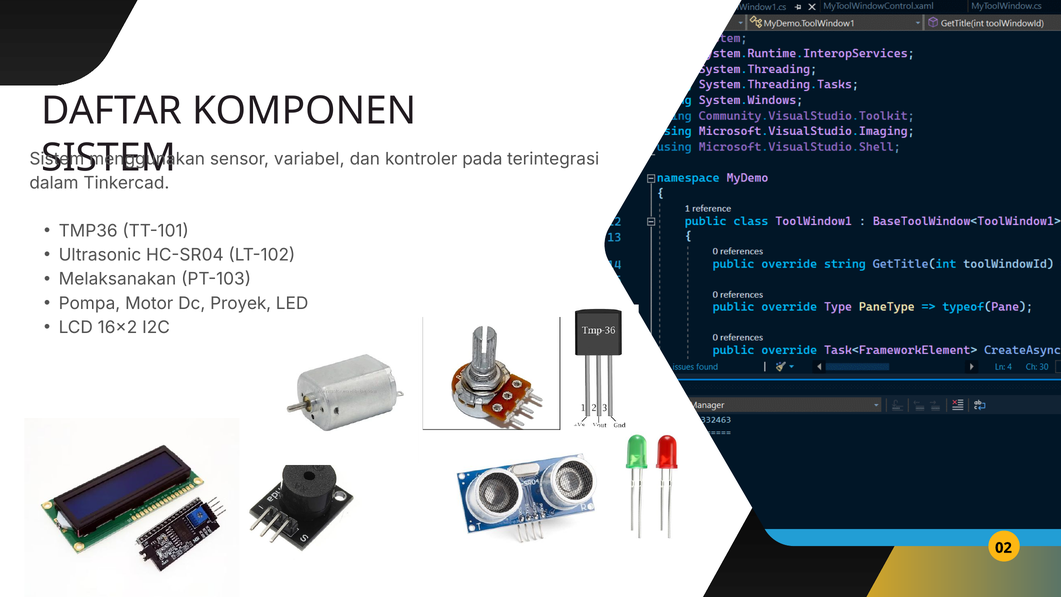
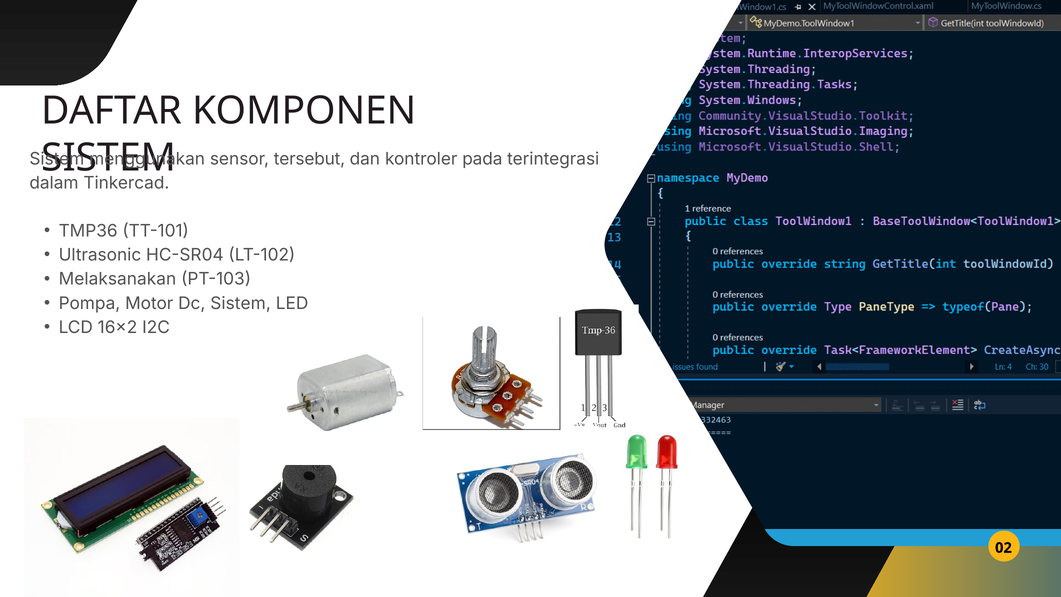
variabel: variabel -> tersebut (309, 159)
Dc Proyek: Proyek -> Sistem (241, 303)
